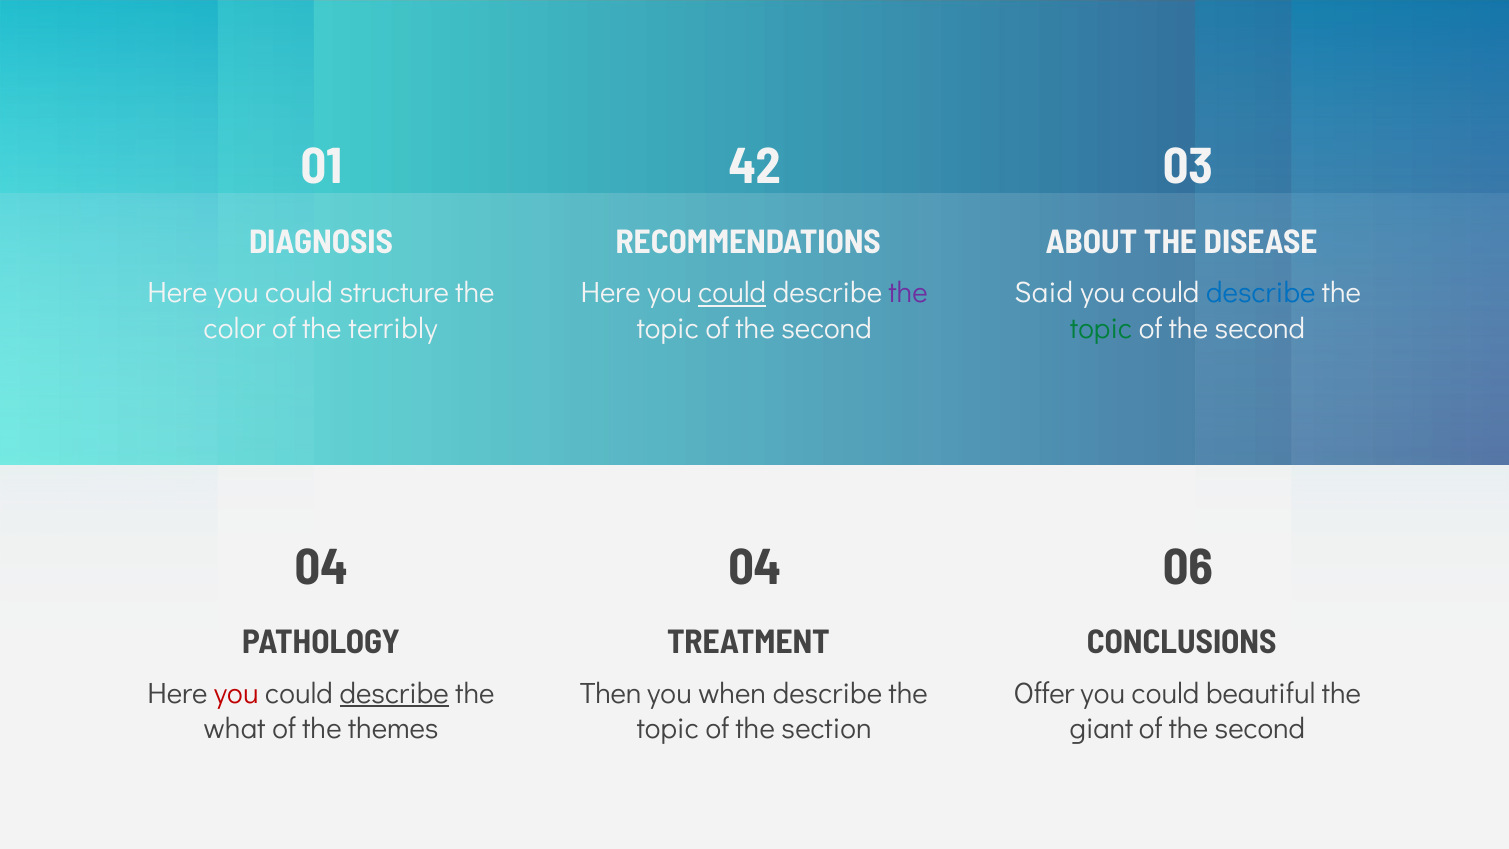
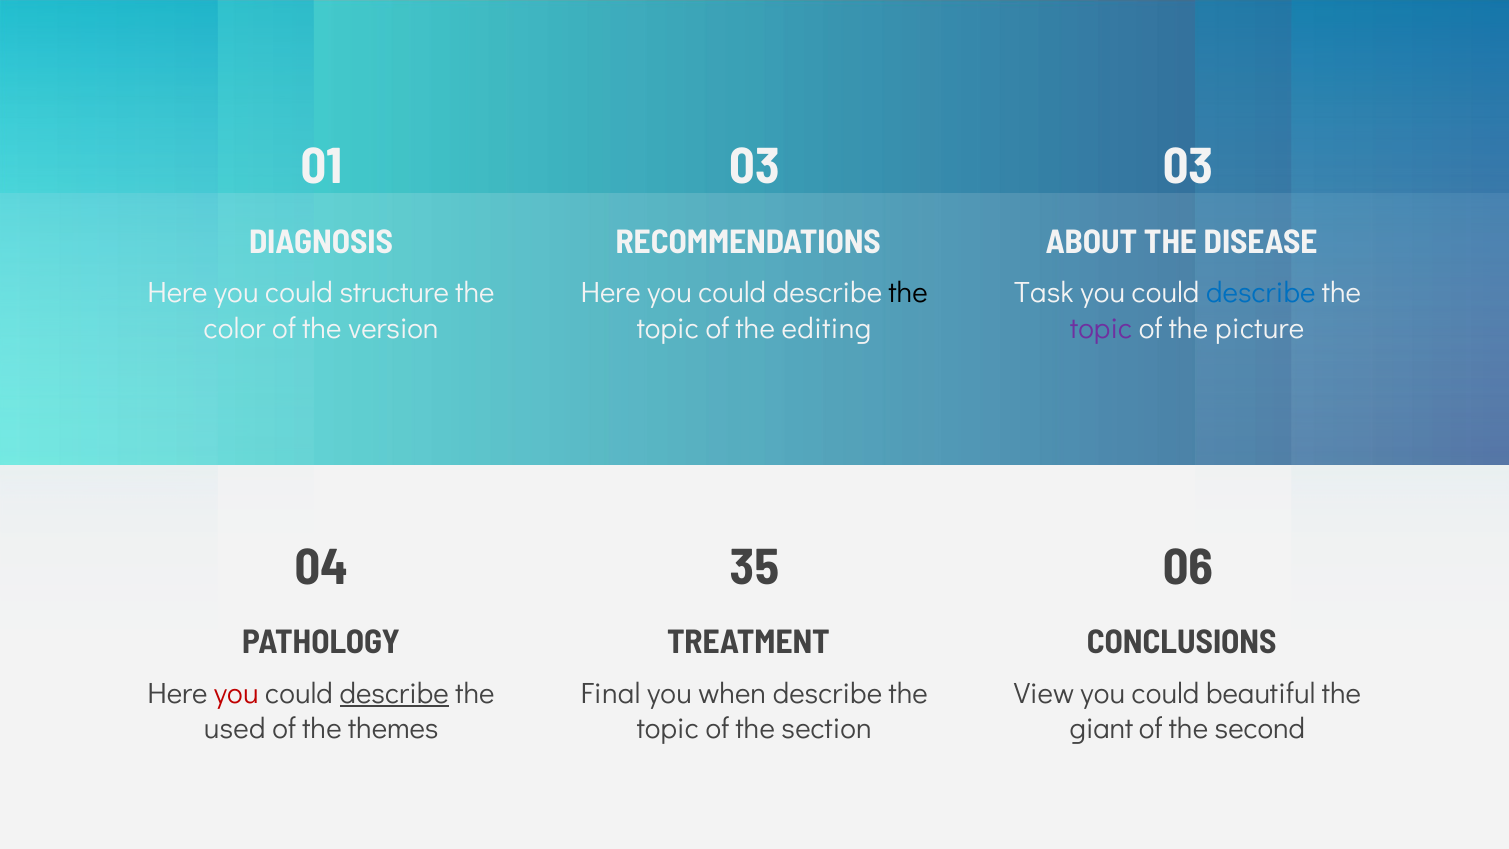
01 42: 42 -> 03 (754, 166)
could underline: present -> none (732, 293)
the colour: purple -> black (908, 293)
Said: Said -> Task (1044, 293)
terribly: terribly -> version (393, 328)
second: second -> editing (826, 328)
topic colour: green -> purple (1101, 328)
second: second -> picture (1260, 328)
04 04: 04 -> 35 (754, 568)
Then: Then -> Final (611, 694)
Offer: Offer -> View (1044, 694)
what: what -> used (235, 729)
